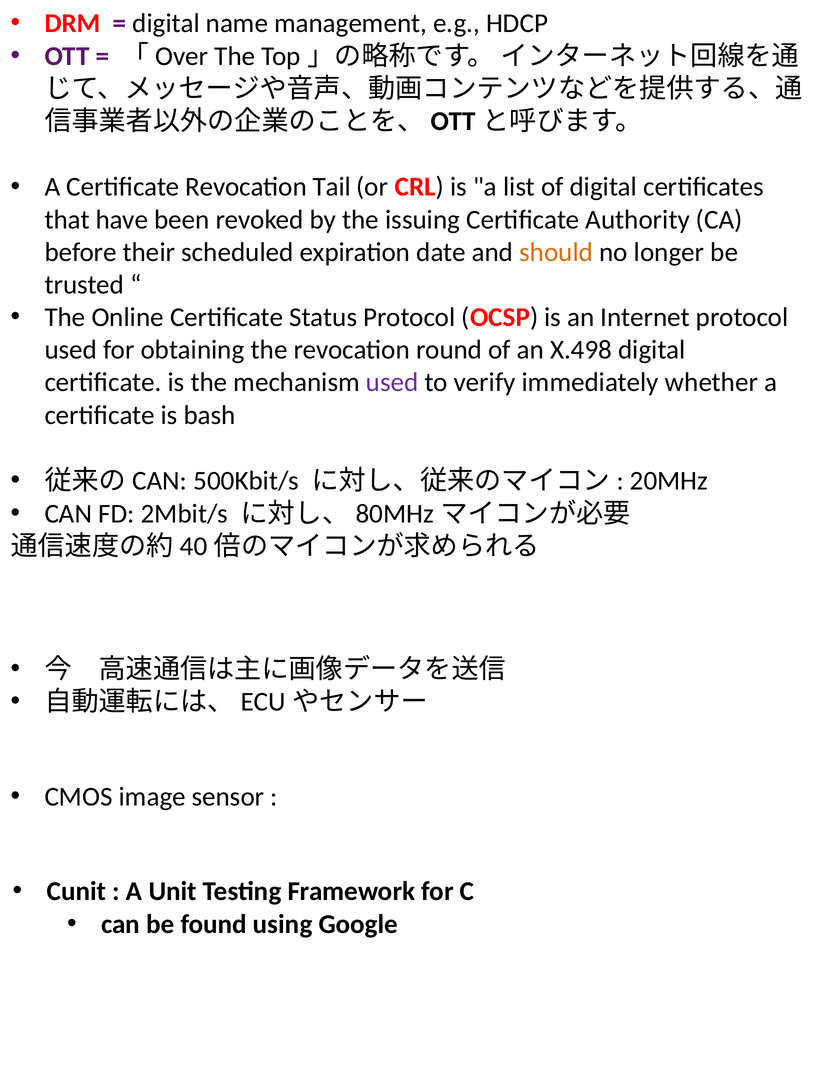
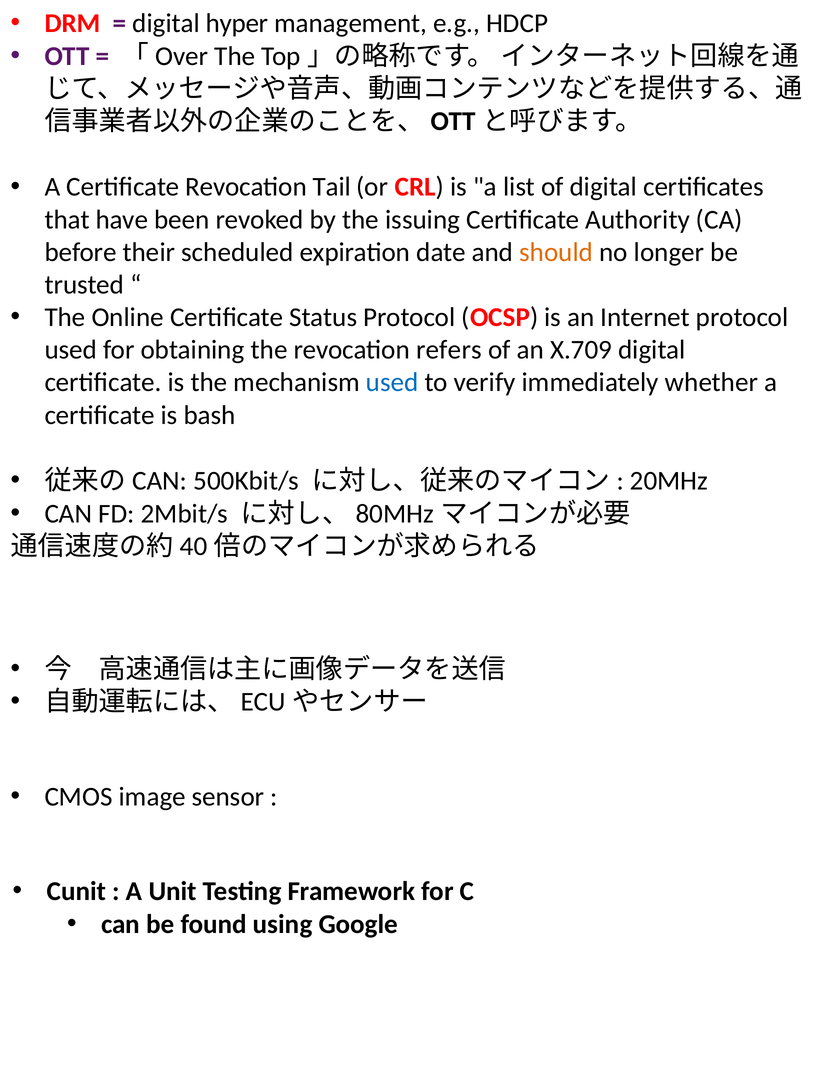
name: name -> hyper (237, 23)
round: round -> refers (449, 350)
X.498: X.498 -> X.709 (581, 350)
used colour: purple -> blue (392, 382)
